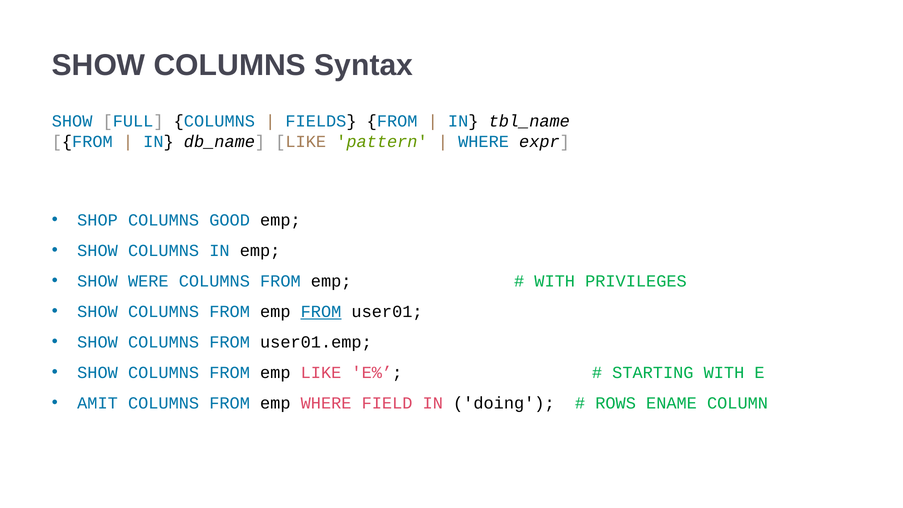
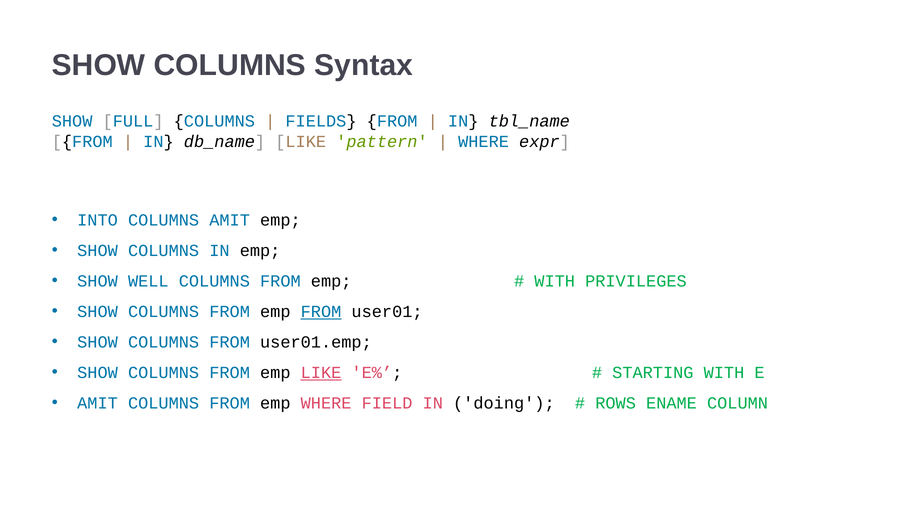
SHOP: SHOP -> INTO (98, 220)
COLUMNS GOOD: GOOD -> AMIT (230, 220)
WERE: WERE -> WELL (148, 281)
LIKE underline: none -> present (321, 373)
